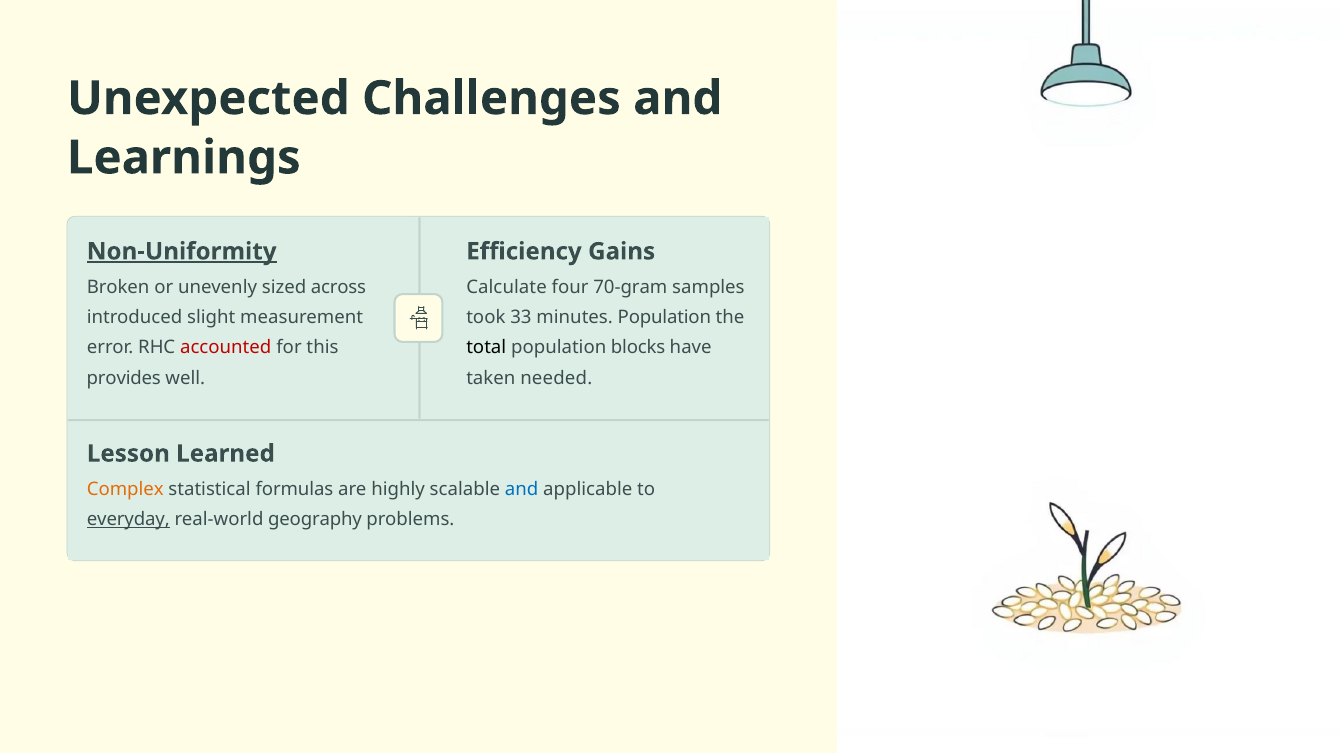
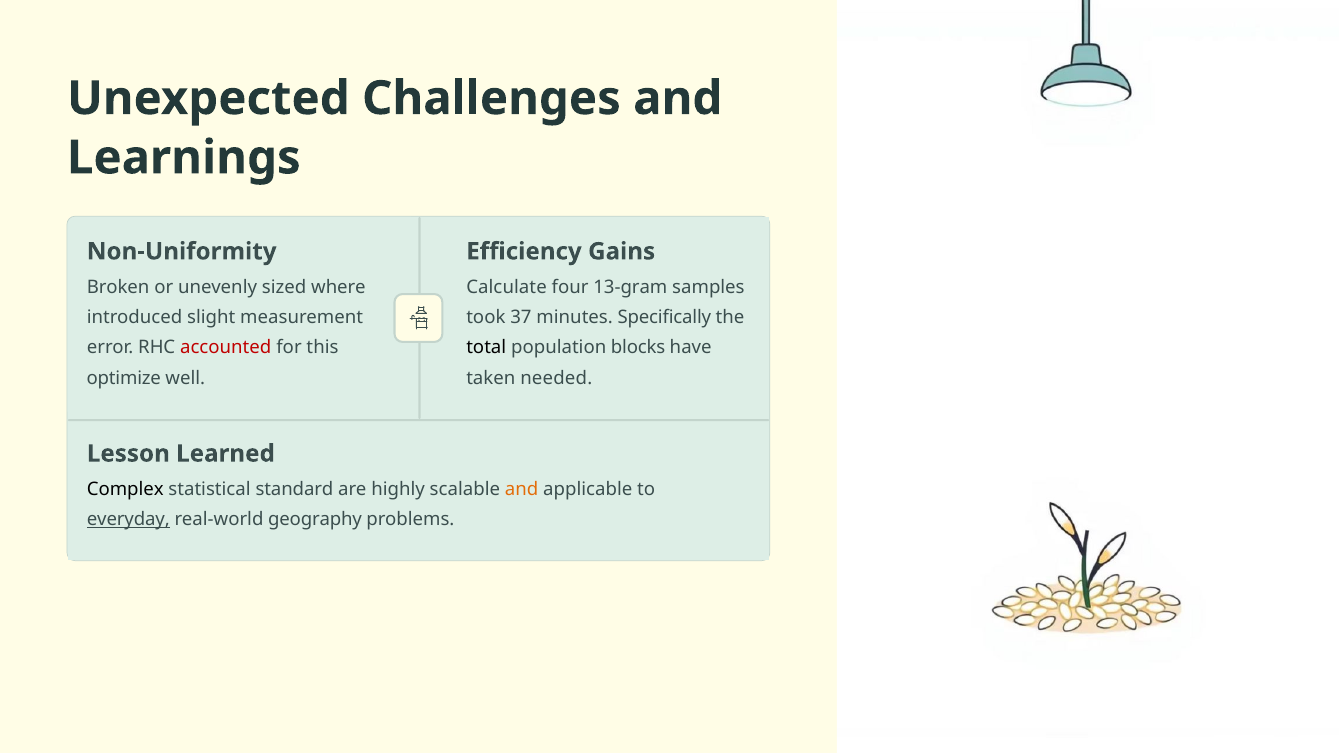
Non-Uniformity underline: present -> none (182, 252)
across: across -> where (338, 287)
70-gram: 70-gram -> 13-gram (630, 287)
33: 33 -> 37 (521, 318)
minutes Population: Population -> Specifically (664, 318)
provides: provides -> optimize (124, 378)
Complex colour: orange -> black (125, 490)
formulas: formulas -> standard (294, 490)
and colour: blue -> orange (522, 490)
